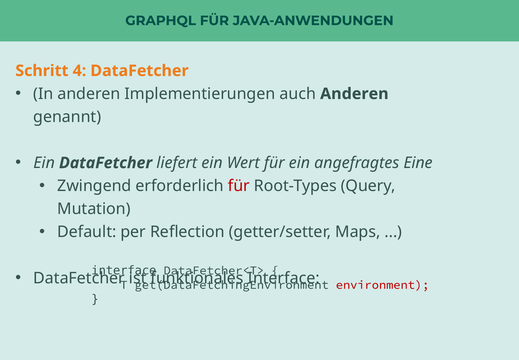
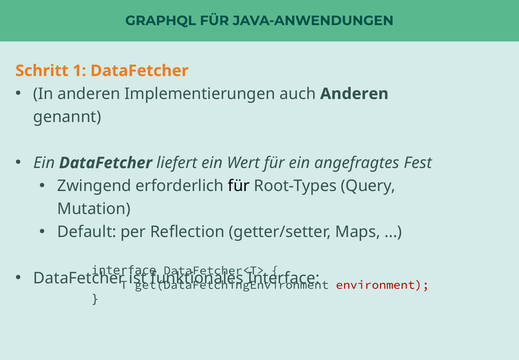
4: 4 -> 1 (79, 71)
Eine: Eine -> Fest (418, 163)
für colour: red -> black (239, 186)
